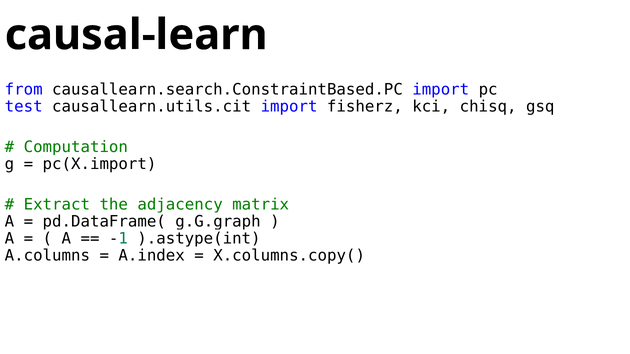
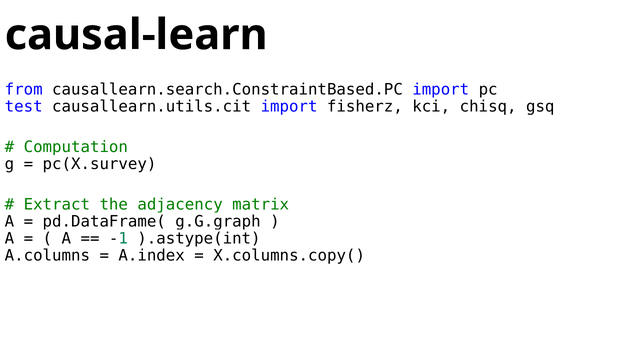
pc(X.import: pc(X.import -> pc(X.survey (100, 164)
